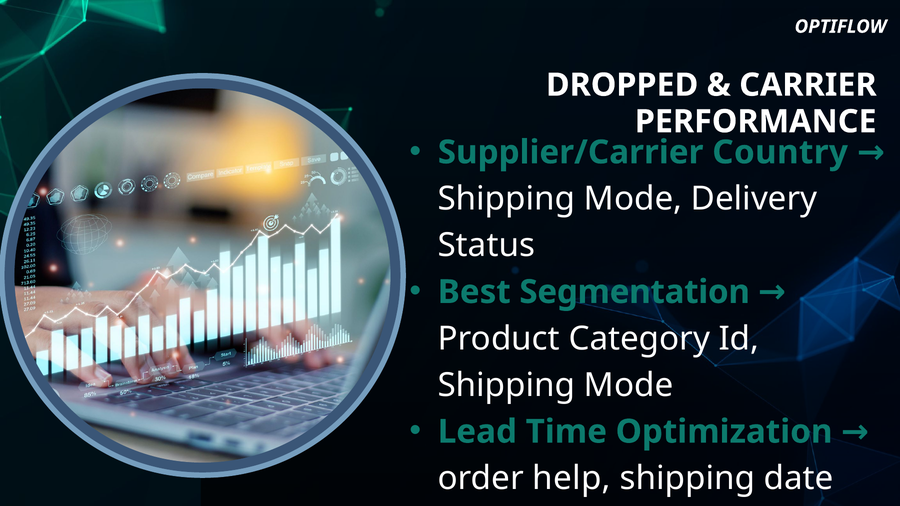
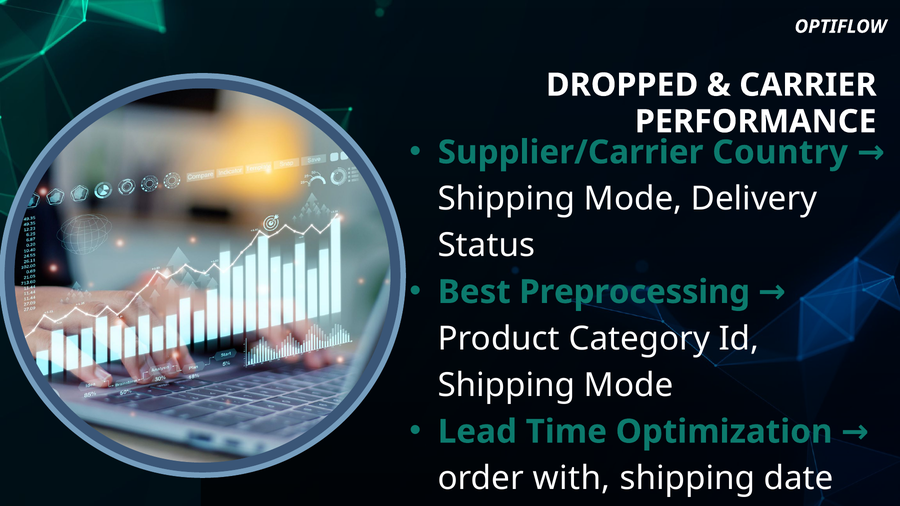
Segmentation: Segmentation -> Preprocessing (635, 292)
help: help -> with (572, 478)
